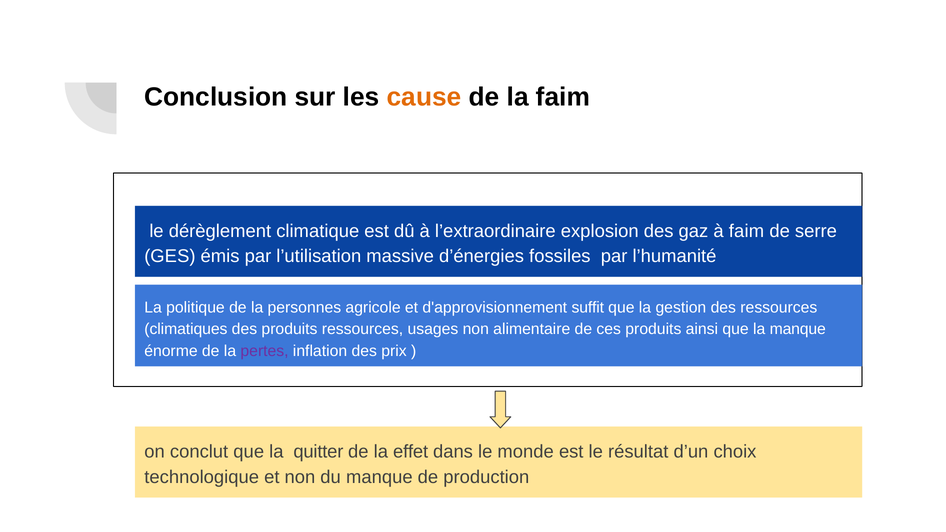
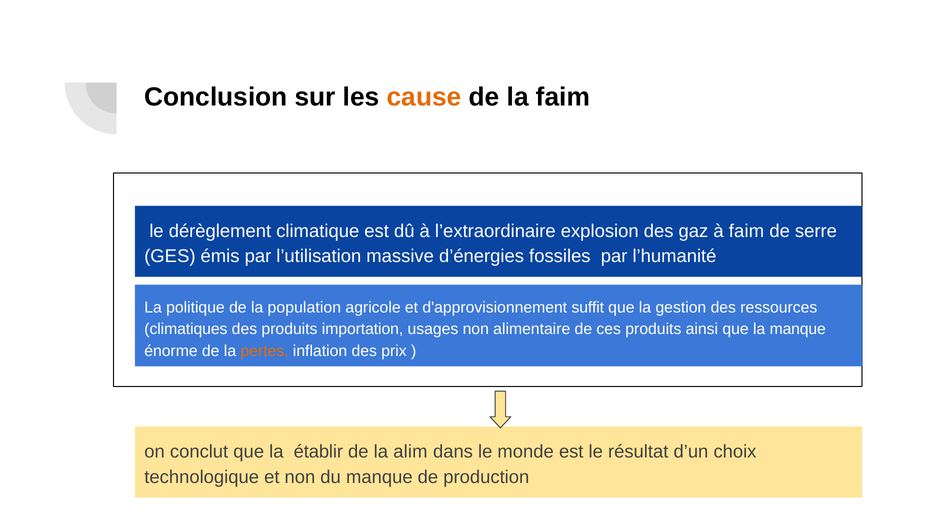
personnes: personnes -> population (304, 308)
produits ressources: ressources -> importation (363, 329)
pertes colour: purple -> orange (265, 351)
quitter: quitter -> établir (318, 452)
effet: effet -> alim (410, 452)
